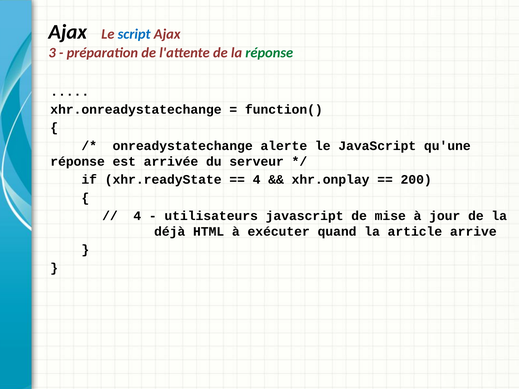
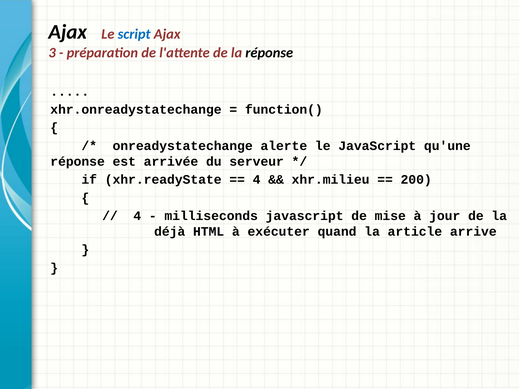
réponse colour: green -> black (269, 53)
xhr.onplay: xhr.onplay -> xhr.milieu (331, 180)
utilisateurs: utilisateurs -> milliseconds (211, 216)
